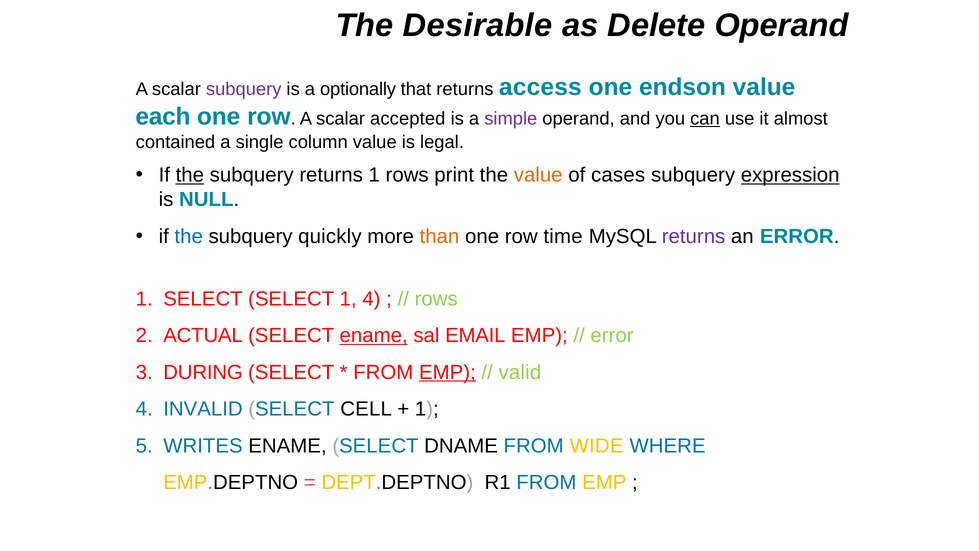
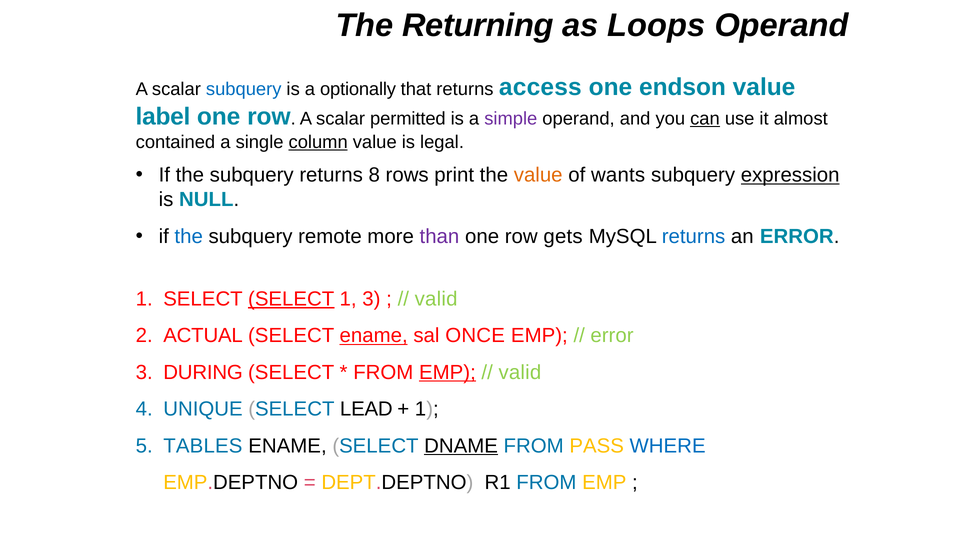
Desirable: Desirable -> Returning (478, 25)
Delete: Delete -> Loops (656, 25)
subquery colour: purple -> blue (244, 89)
each: each -> label (163, 117)
accepted: accepted -> permitted (408, 119)
column underline: none -> present (318, 142)
the underline: present -> none (190, 175)
returns 1: 1 -> 8 (374, 175)
cases: cases -> wants (618, 175)
quickly: quickly -> remote (330, 236)
than colour: orange -> purple (439, 236)
time: time -> gets (563, 236)
returns colour: purple -> blue (694, 236)
SELECT underline: none -> present (291, 299)
1 4: 4 -> 3 (371, 299)
rows: rows -> valid (436, 299)
EMAIL: EMAIL -> ONCE (475, 335)
INVALID: INVALID -> UNIQUE (203, 409)
CELL: CELL -> LEAD (366, 409)
WRITES: WRITES -> TABLES (203, 446)
DNAME underline: none -> present (461, 446)
WIDE: WIDE -> PASS (597, 446)
